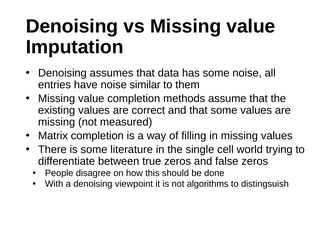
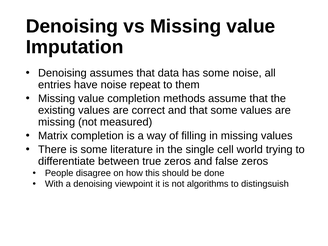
similar: similar -> repeat (145, 85)
